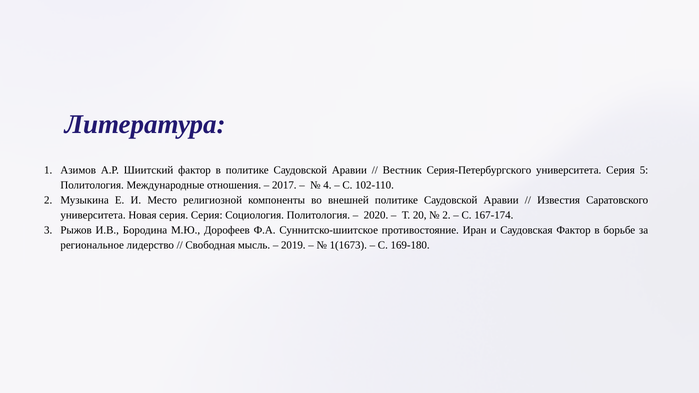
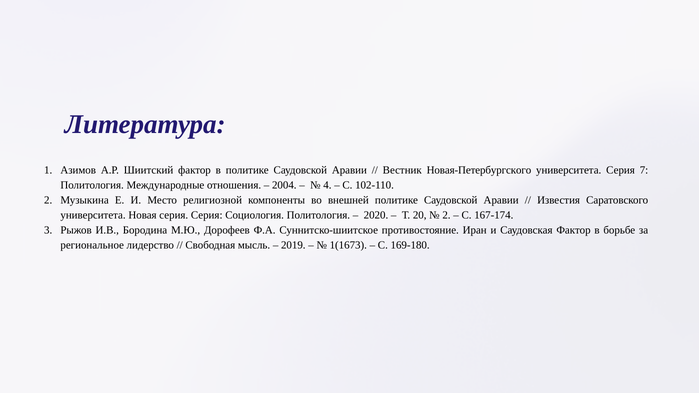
Серия-Петербургского: Серия-Петербургского -> Новая-Петербургского (479, 170)
5: 5 -> 7 (644, 170)
2017: 2017 -> 2004 (284, 185)
